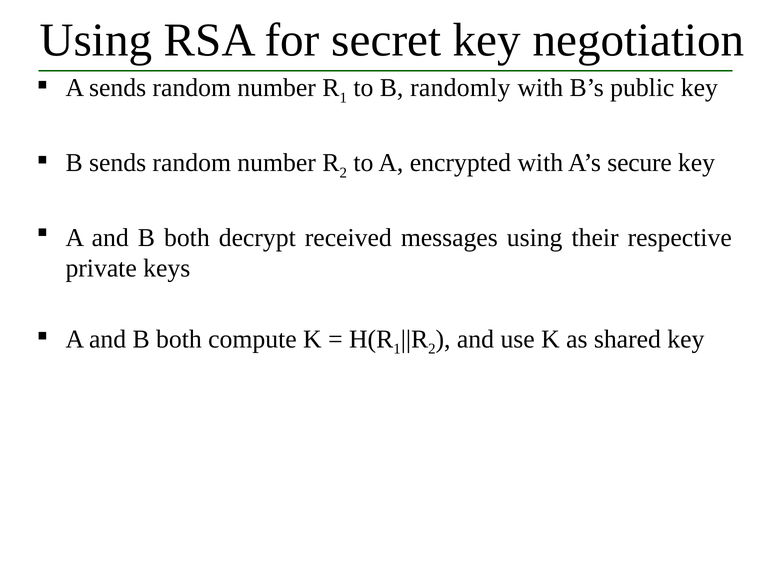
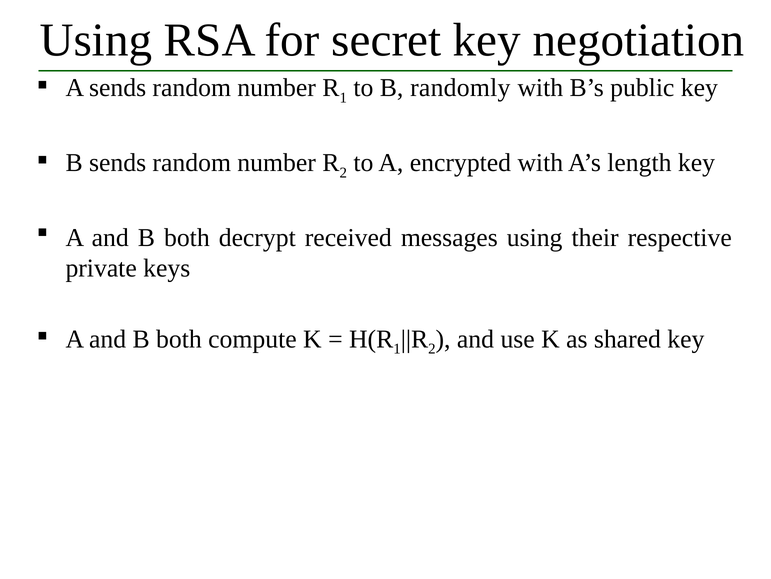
secure: secure -> length (639, 163)
